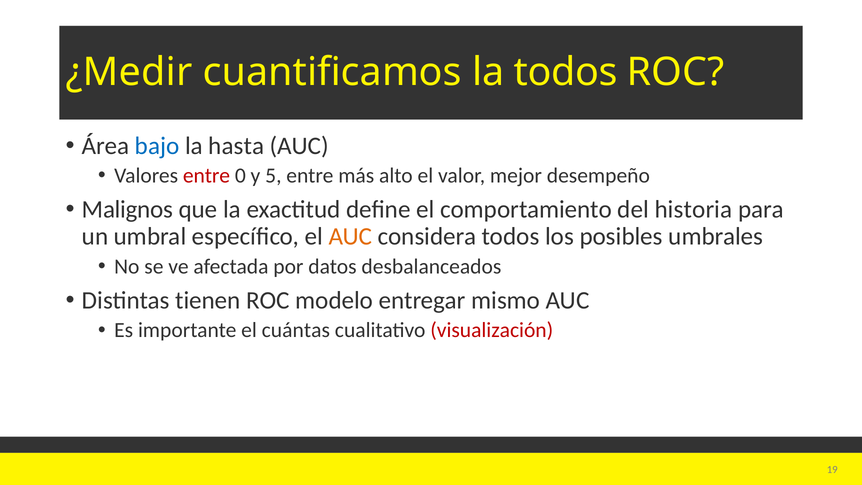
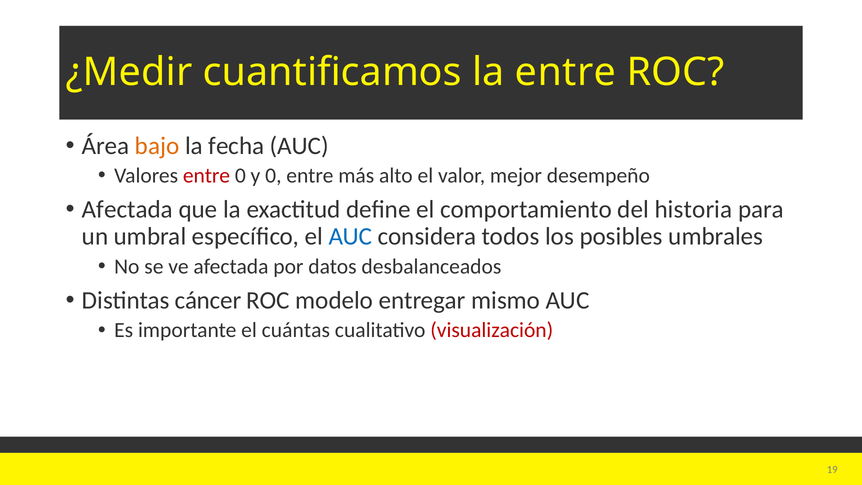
la todos: todos -> entre (565, 72)
bajo colour: blue -> orange (157, 146)
hasta: hasta -> fecha (236, 146)
y 5: 5 -> 0 (273, 175)
Malignos: Malignos -> Afectada (127, 210)
AUC colour: orange -> blue (350, 237)
tienen: tienen -> cáncer (208, 300)
